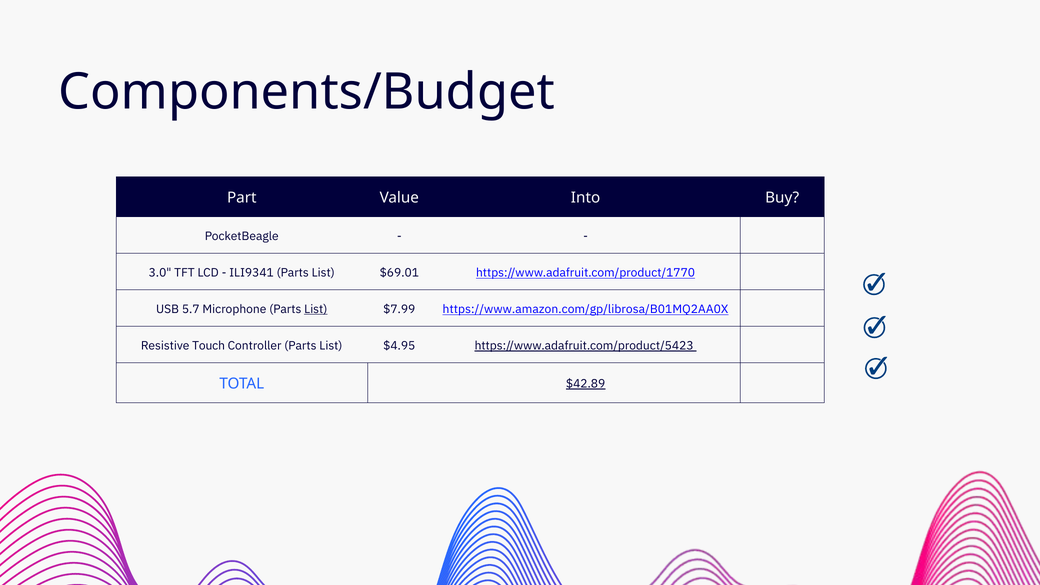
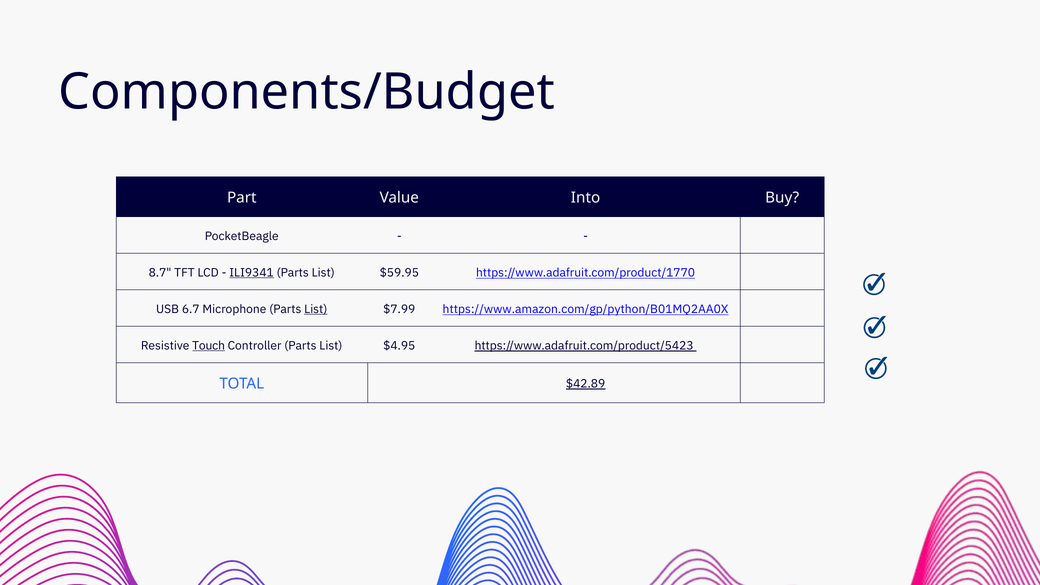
3.0: 3.0 -> 8.7 (160, 273)
ILI9341 underline: none -> present (252, 273)
$69.01: $69.01 -> $59.95 (399, 273)
5.7: 5.7 -> 6.7 (191, 309)
https://www.amazon.com/gp/librosa/B01MQ2AA0X: https://www.amazon.com/gp/librosa/B01MQ2AA0X -> https://www.amazon.com/gp/python/B01MQ2AA0X (585, 309)
Touch underline: none -> present (209, 346)
